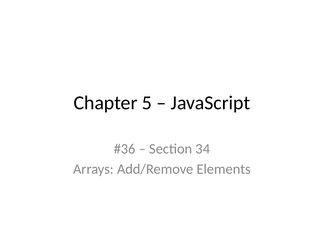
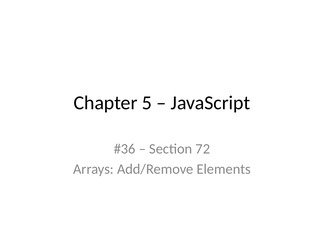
34: 34 -> 72 (203, 149)
